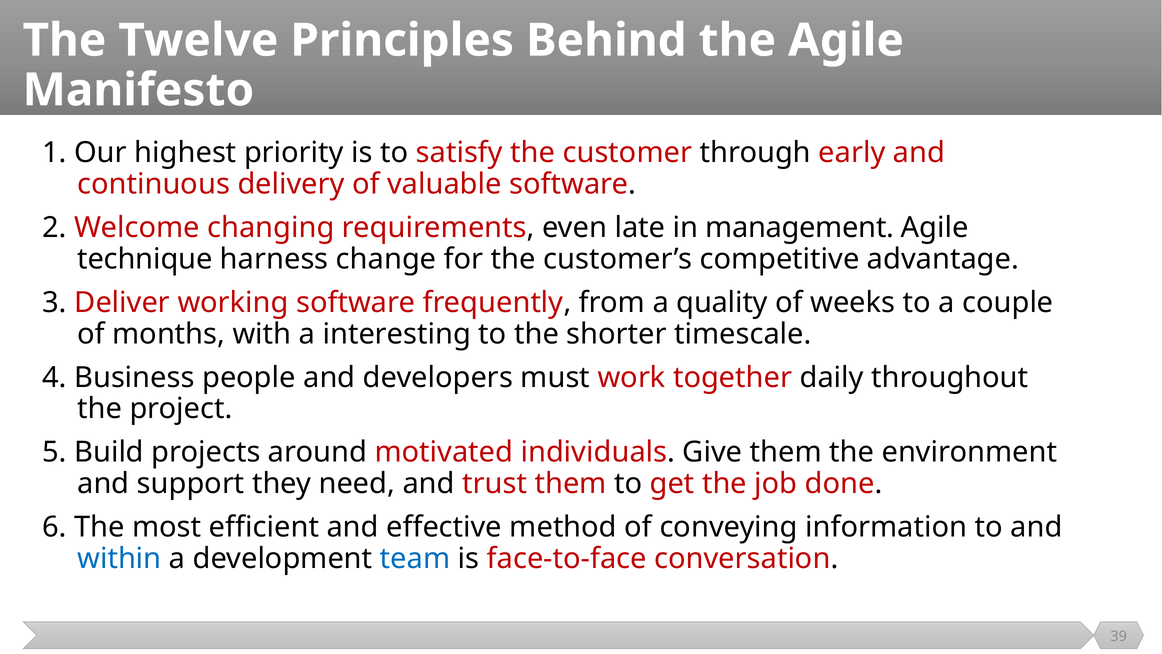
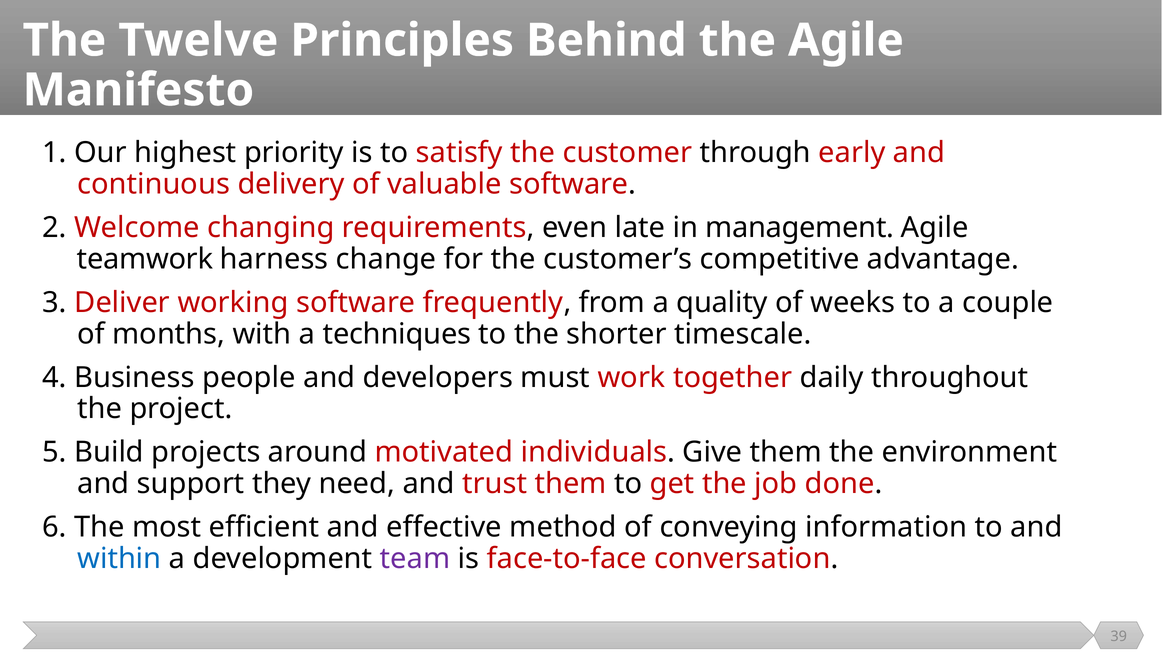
technique: technique -> teamwork (145, 259)
interesting: interesting -> techniques (397, 334)
team colour: blue -> purple (415, 558)
